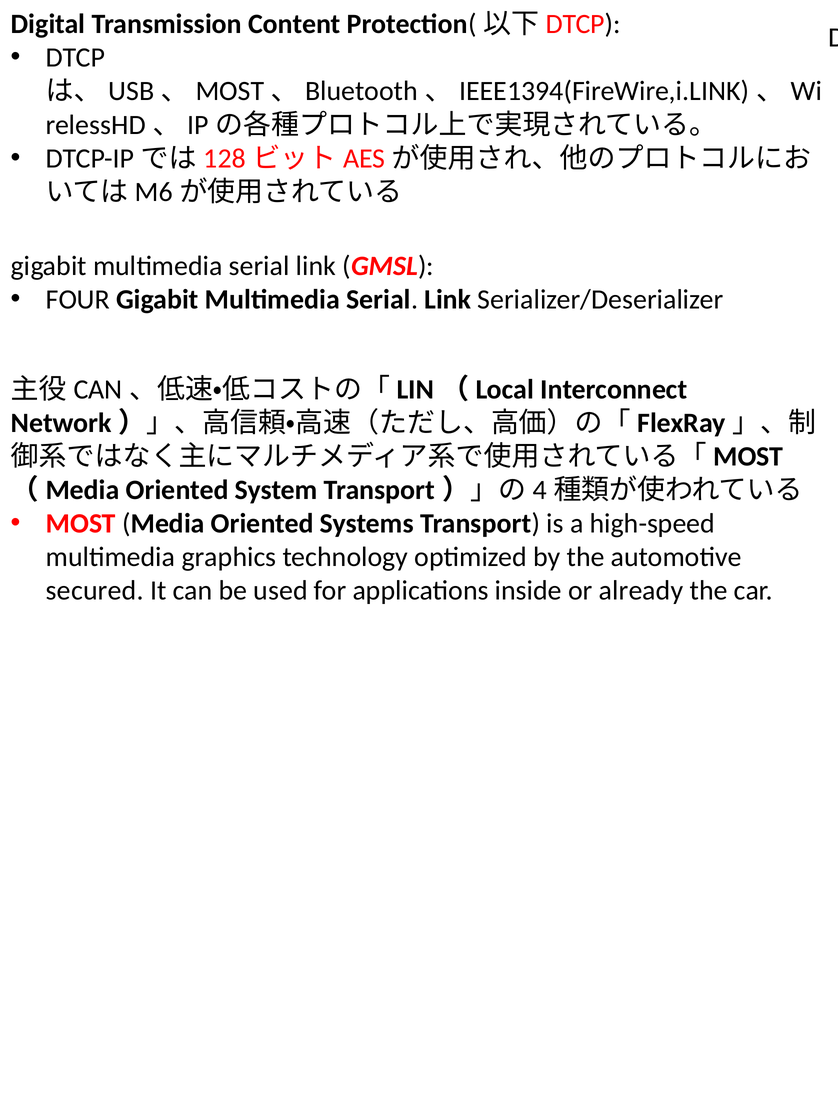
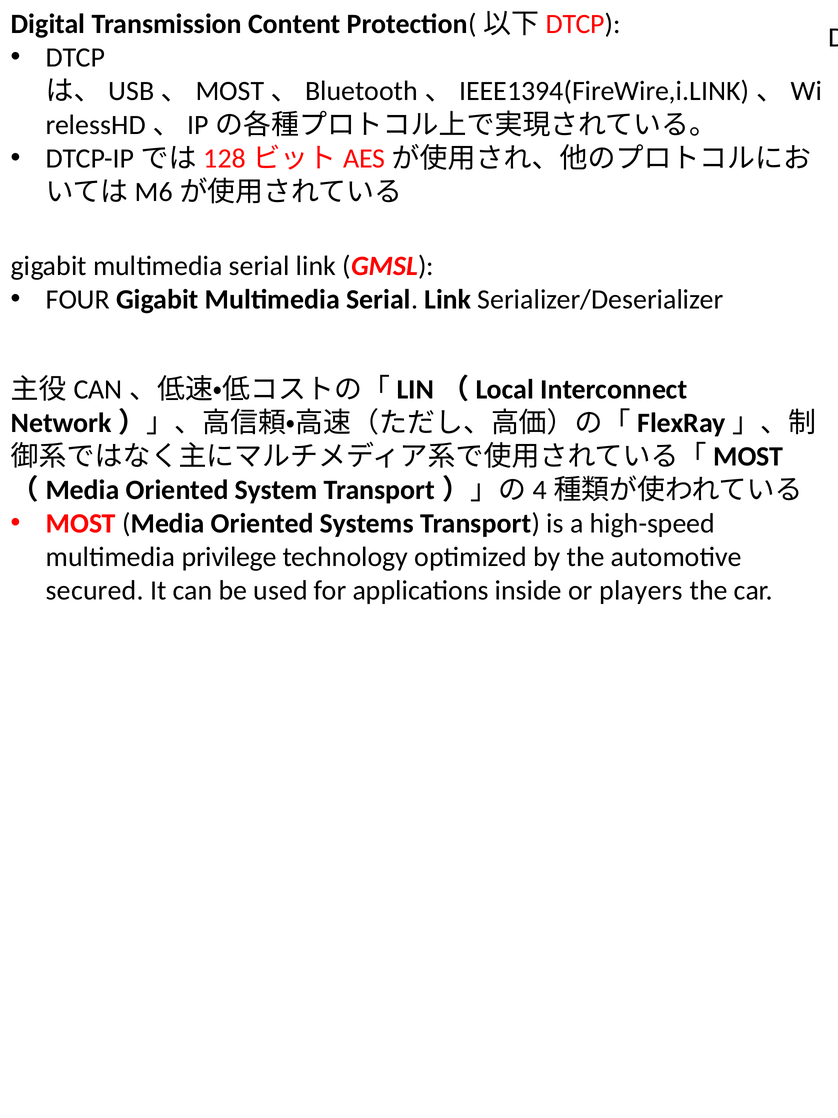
graphics: graphics -> privilege (229, 557)
already: already -> players (641, 590)
